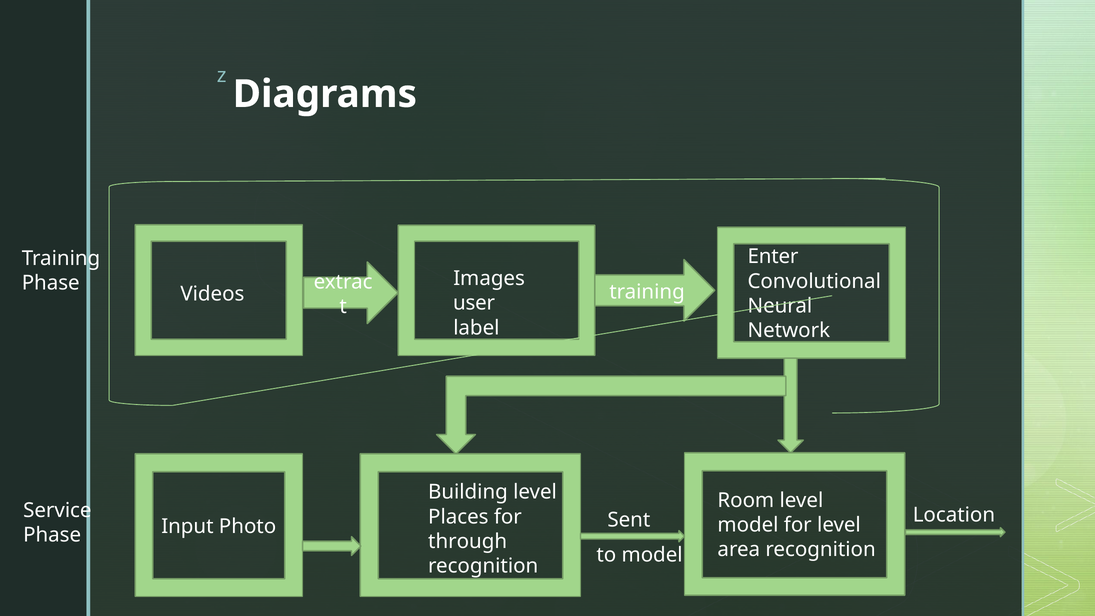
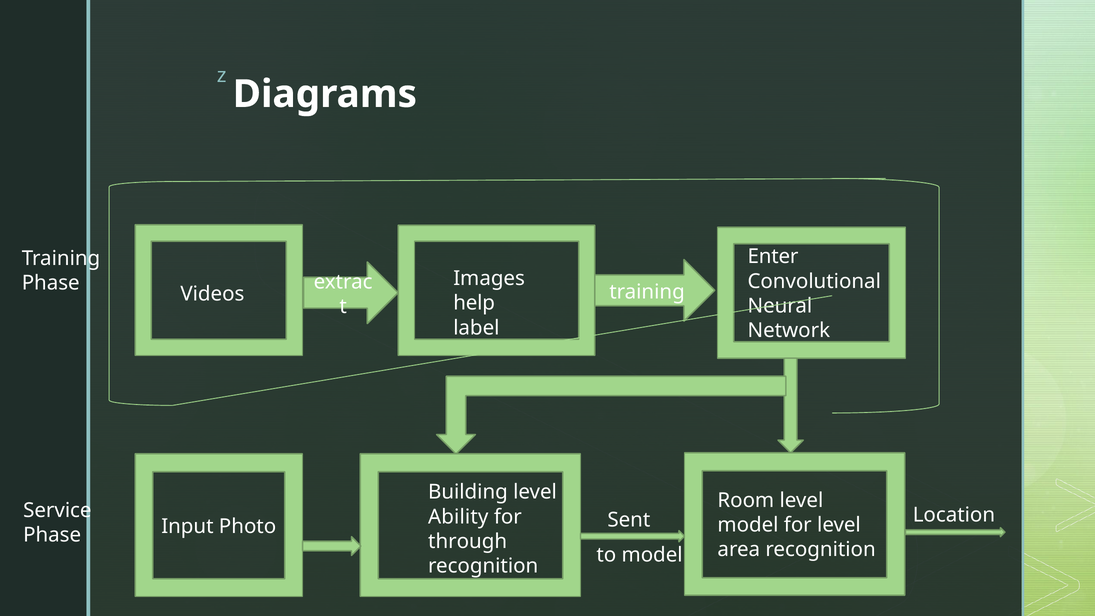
user: user -> help (474, 303)
Places: Places -> Ability (458, 517)
